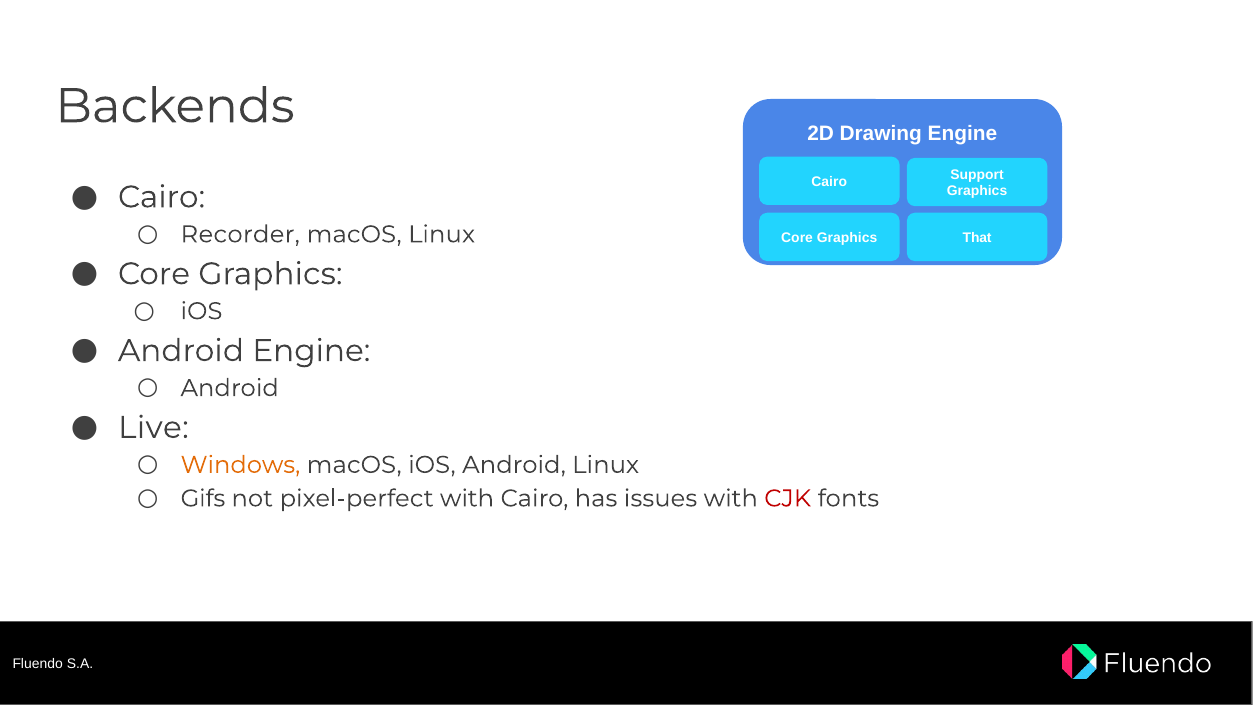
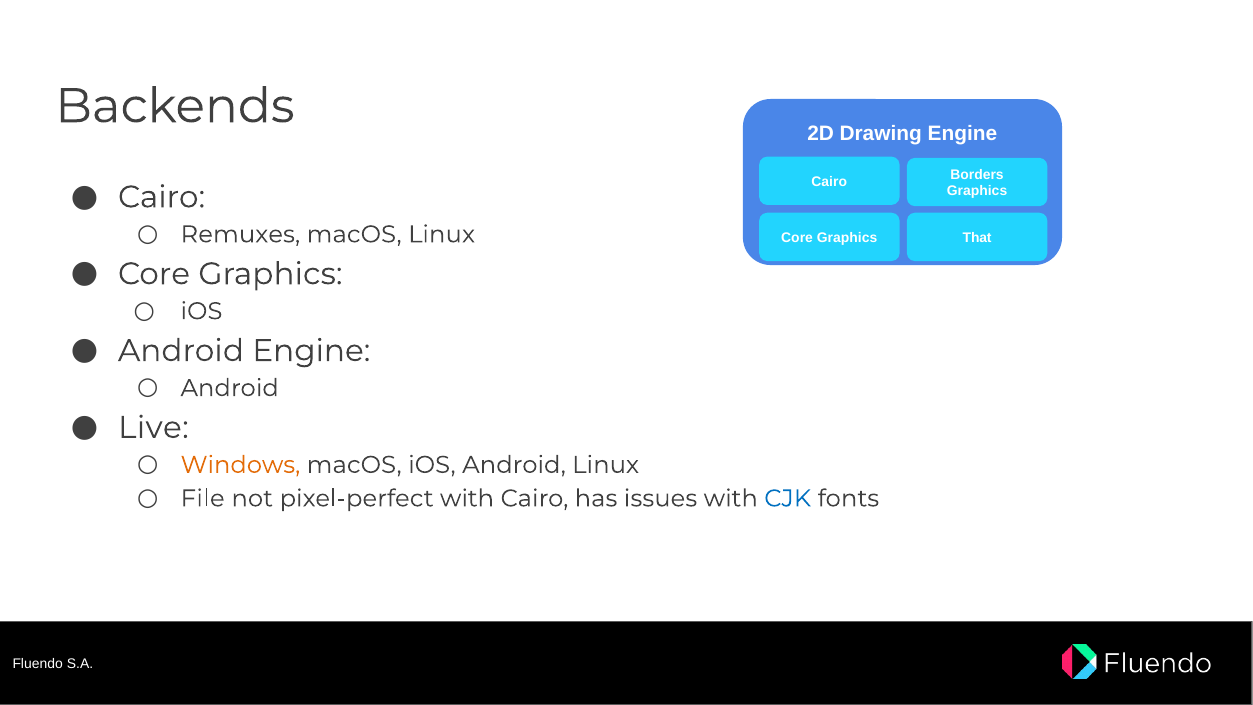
Support: Support -> Borders (977, 175)
Recorder: Recorder -> Remuxes (240, 234)
Gifs: Gifs -> File (203, 498)
CJK colour: red -> blue (788, 498)
